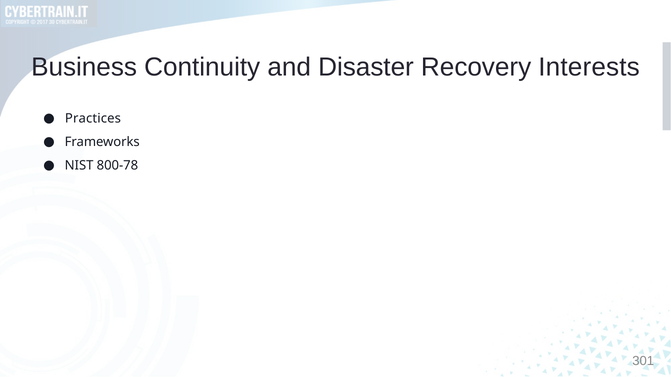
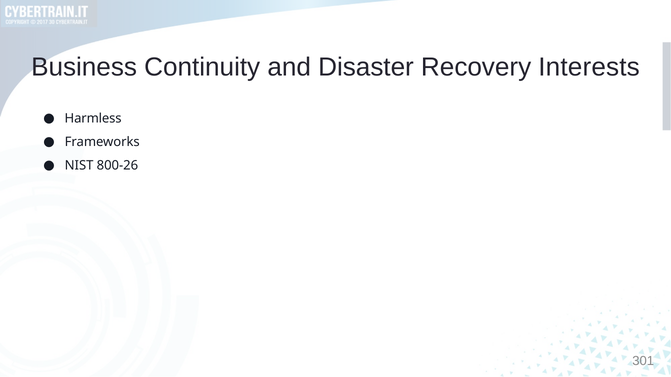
Practices: Practices -> Harmless (93, 118)
800-78: 800-78 -> 800-26 (117, 165)
